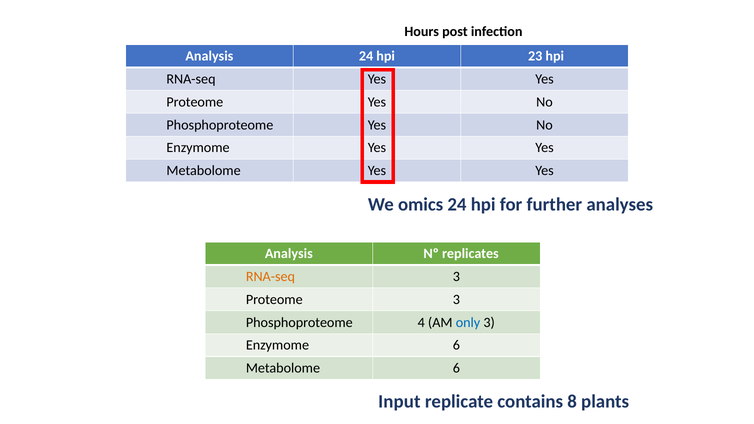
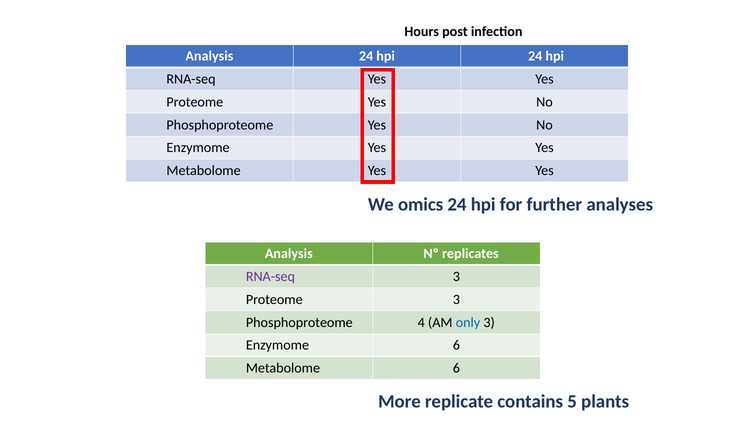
hpi 23: 23 -> 24 (535, 56)
RNA-seq colour: orange -> purple (270, 277)
Input: Input -> More (399, 402)
8: 8 -> 5 (572, 402)
